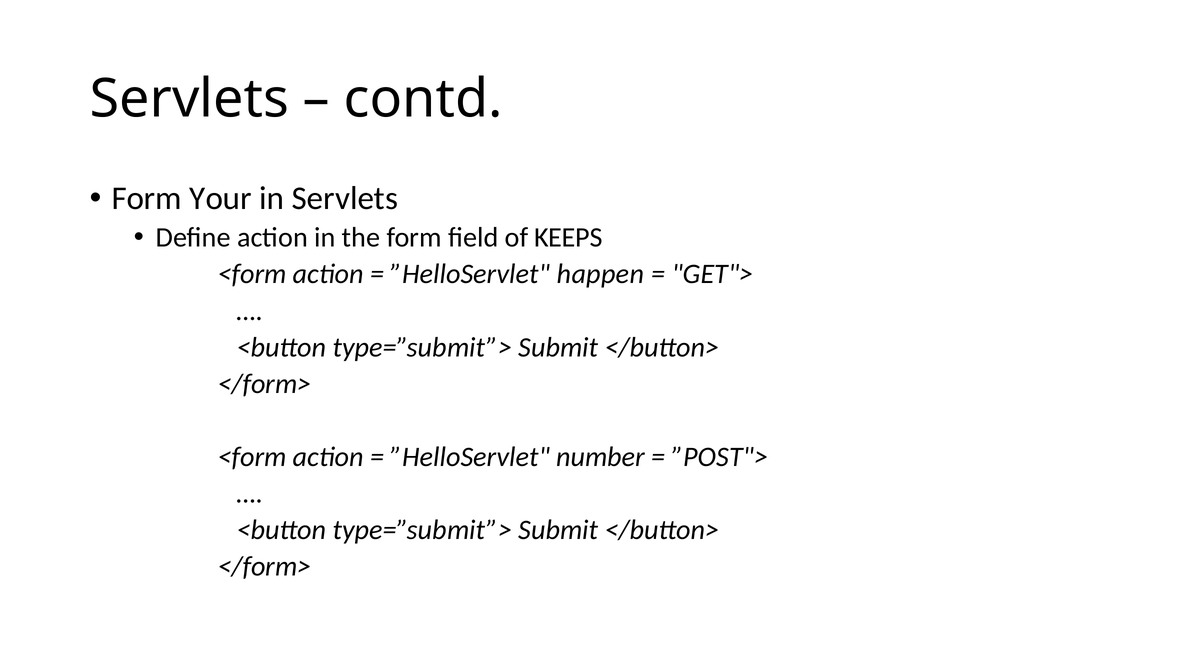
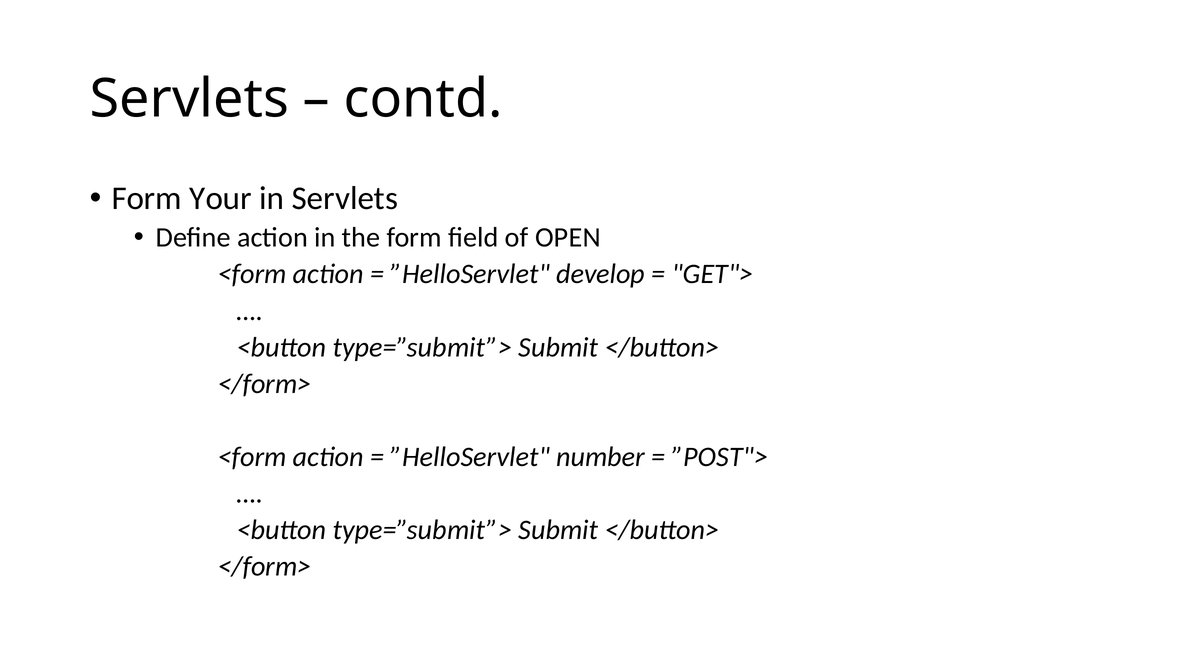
KEEPS: KEEPS -> OPEN (568, 238)
happen: happen -> develop (601, 274)
